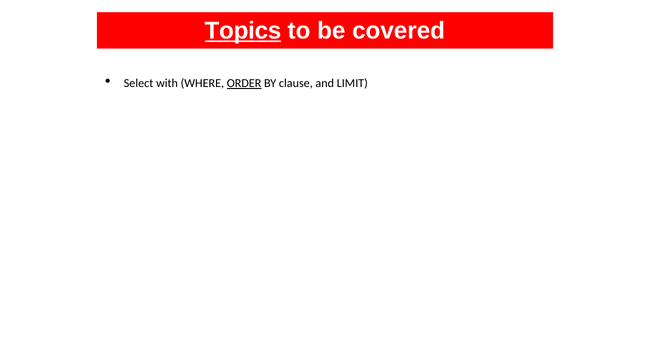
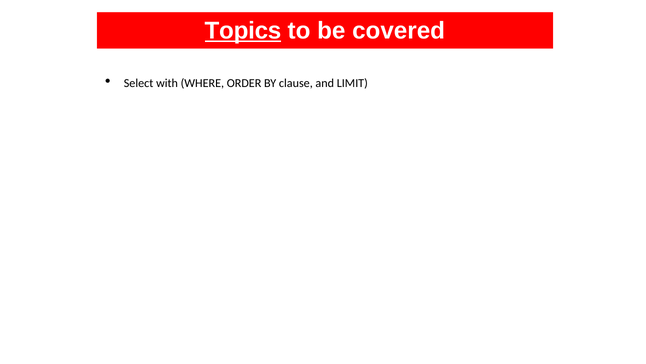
ORDER underline: present -> none (244, 83)
